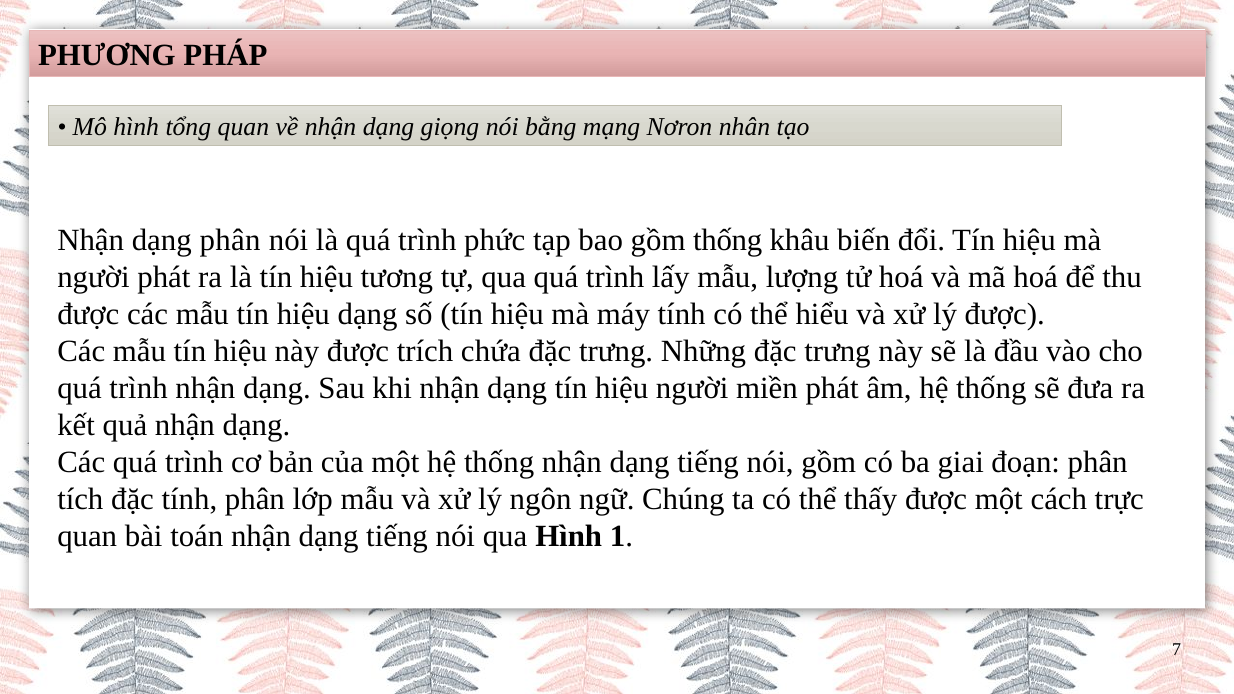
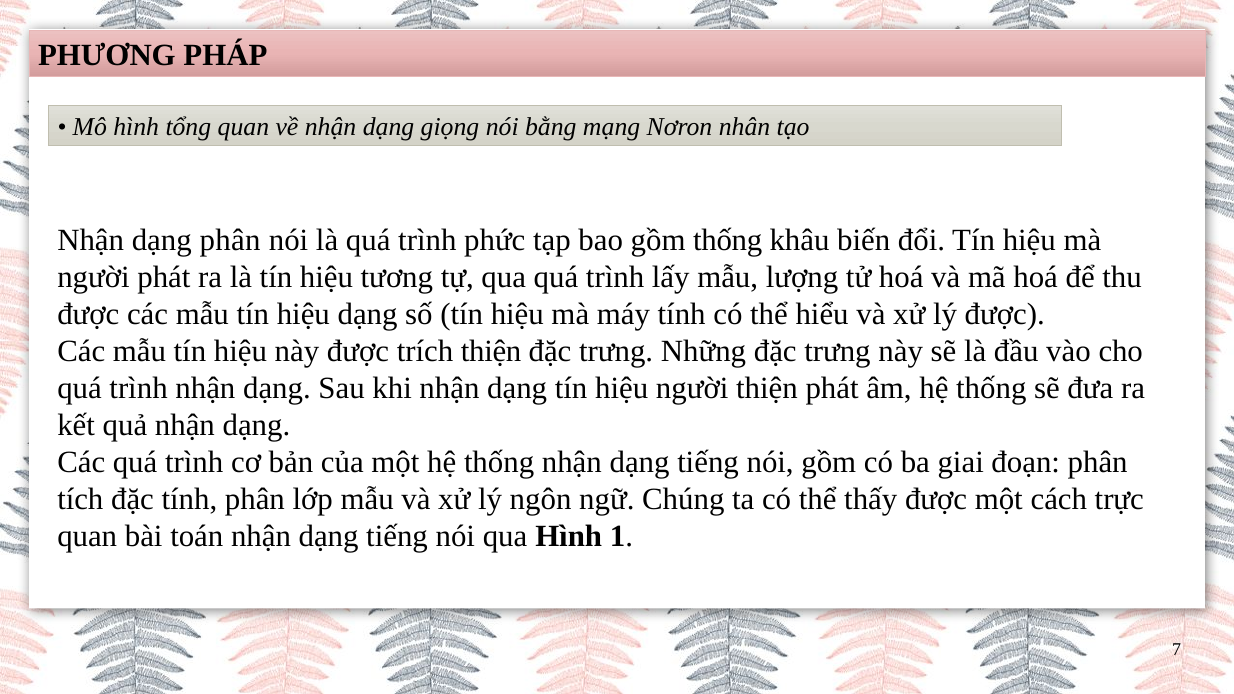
trích chứa: chứa -> thiện (491, 352)
người miền: miền -> thiện (767, 389)
